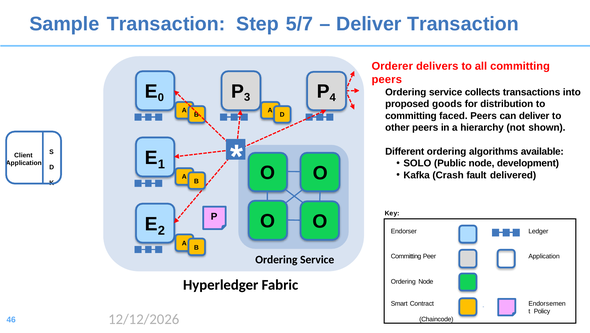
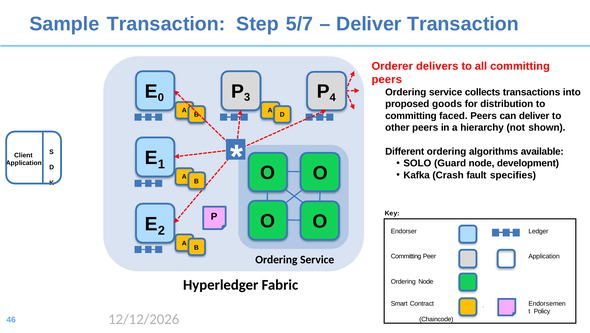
Public: Public -> Guard (450, 163)
delivered: delivered -> specifies (513, 175)
